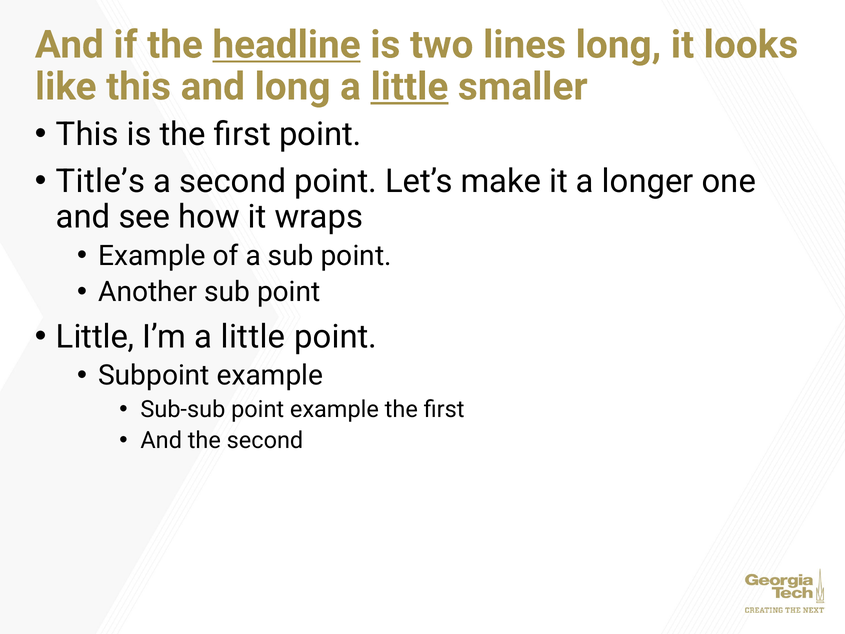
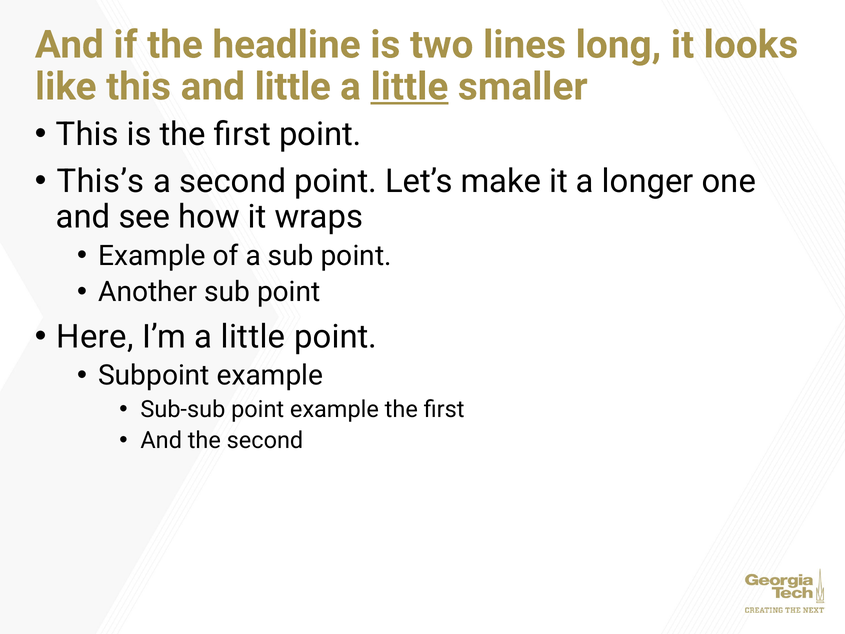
headline underline: present -> none (287, 45)
and long: long -> little (293, 87)
Title’s: Title’s -> This’s (101, 181)
Little: Little -> Here (95, 337)
